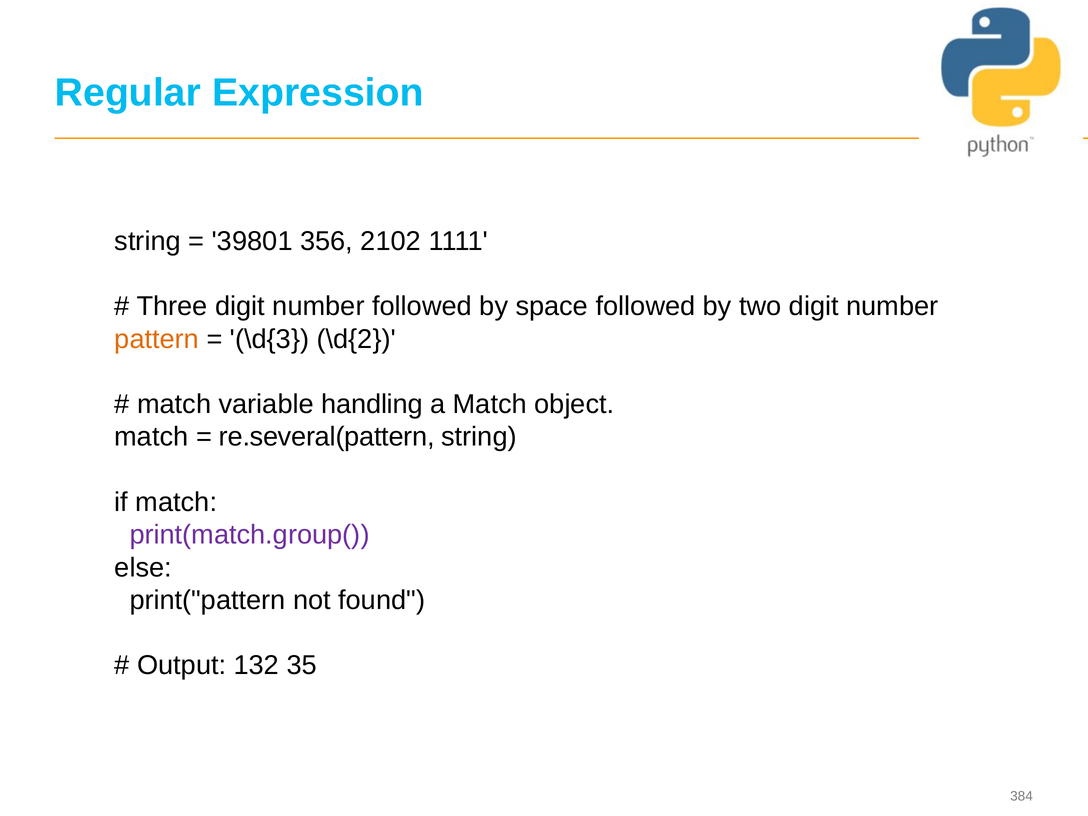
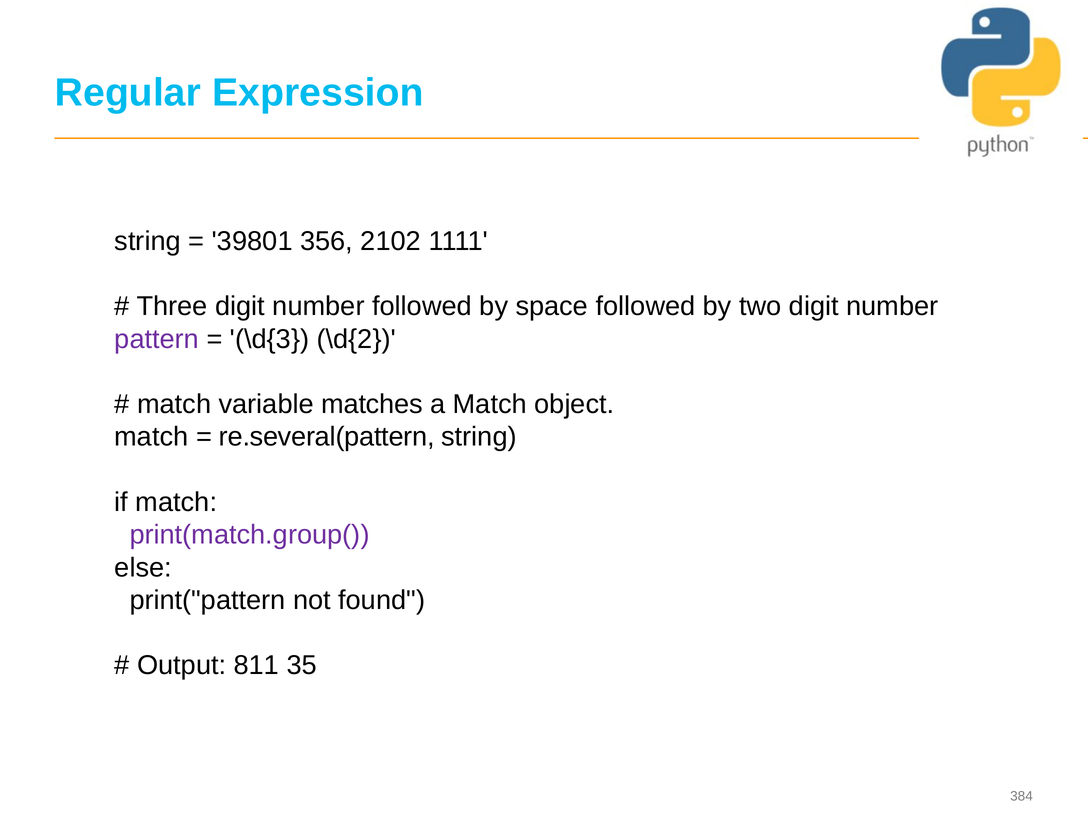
pattern colour: orange -> purple (157, 339)
handling: handling -> matches (372, 404)
132: 132 -> 811 (256, 665)
